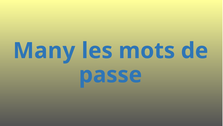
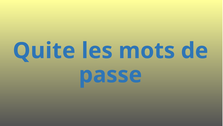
Many: Many -> Quite (44, 51)
